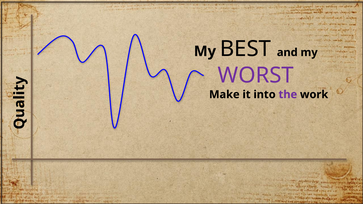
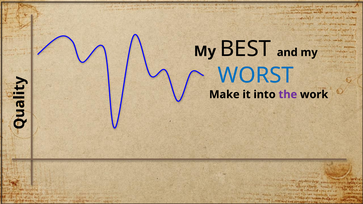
WORST colour: purple -> blue (256, 75)
